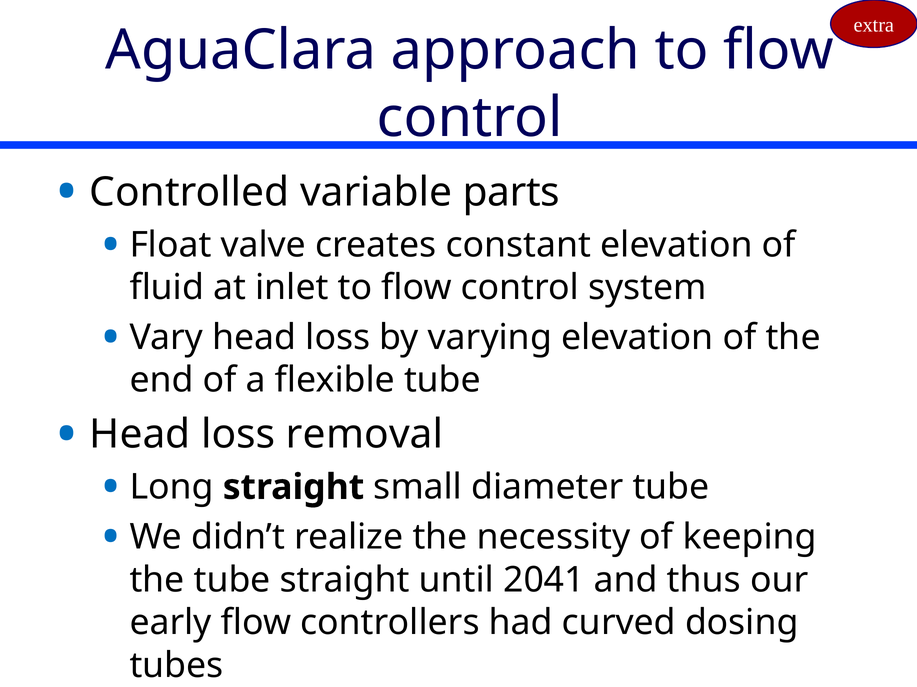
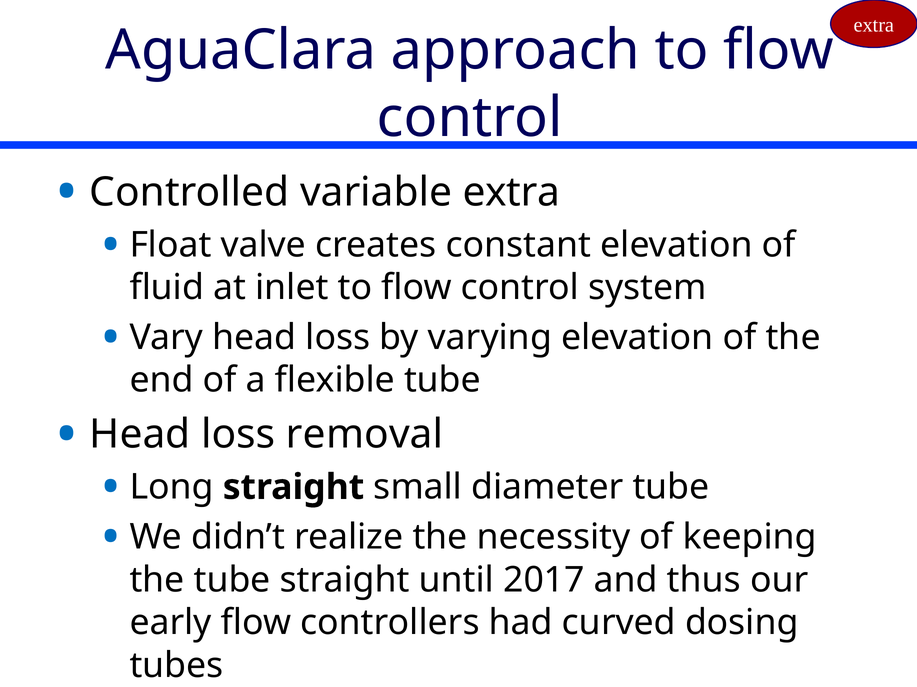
variable parts: parts -> extra (511, 192)
2041: 2041 -> 2017 (544, 580)
